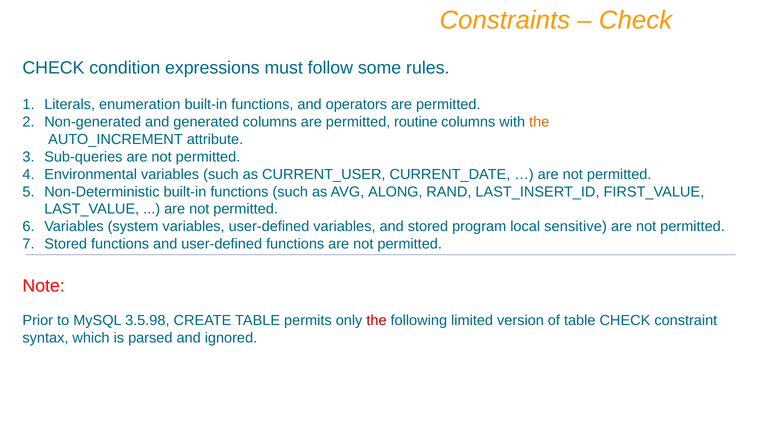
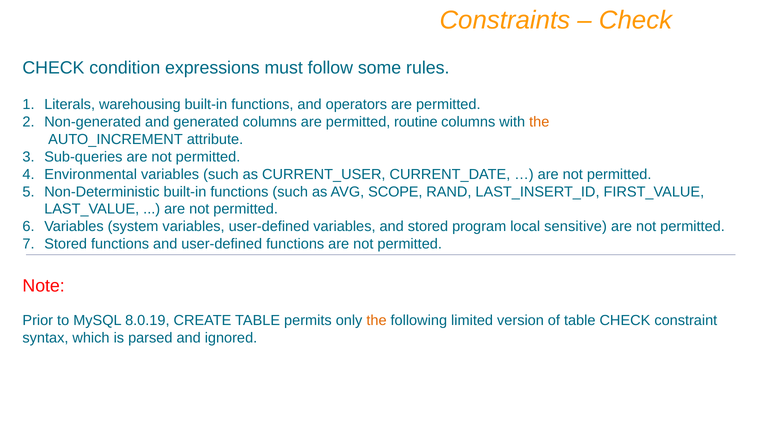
enumeration: enumeration -> warehousing (140, 105)
ALONG: ALONG -> SCOPE (395, 192)
3.5.98: 3.5.98 -> 8.0.19 (147, 320)
the colour: red -> orange (377, 320)
